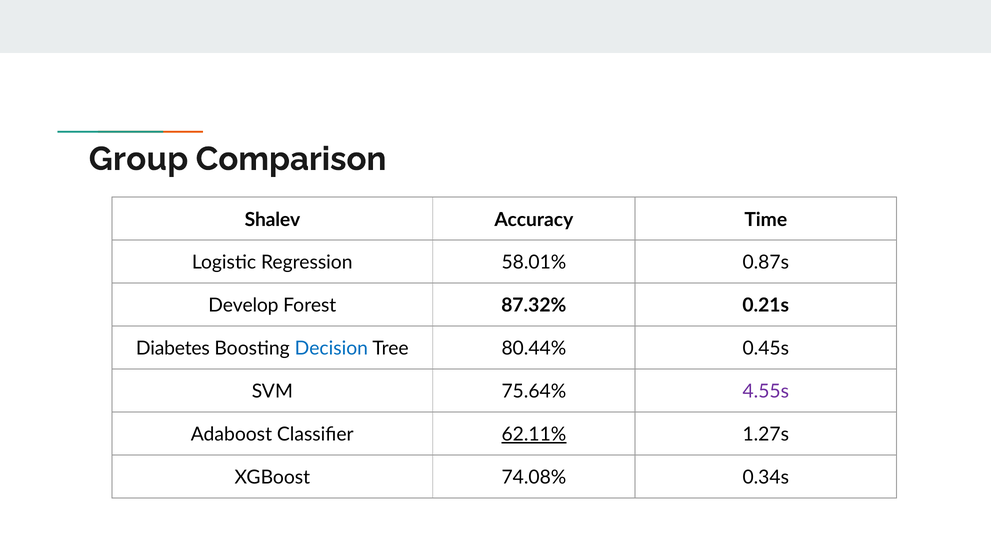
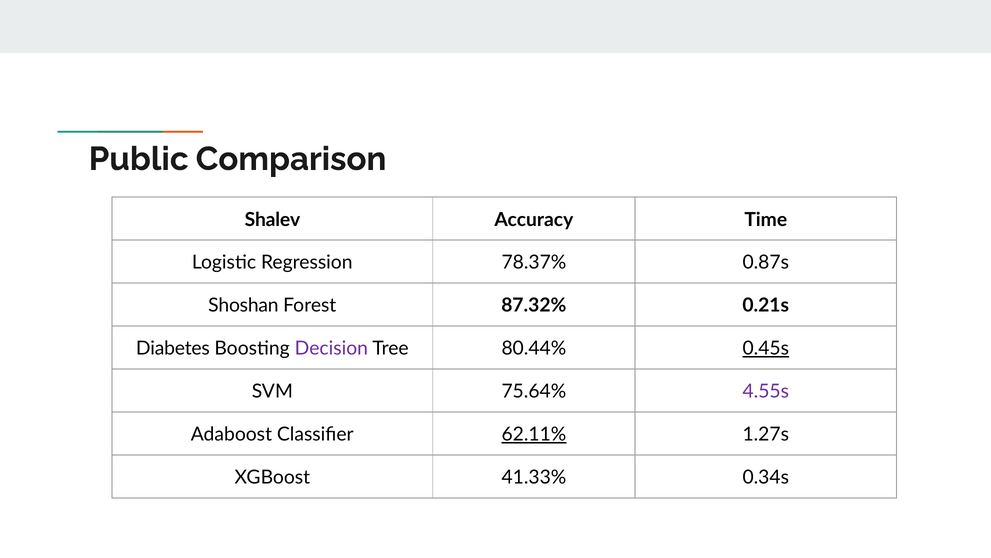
Group: Group -> Public (139, 159)
58.01%: 58.01% -> 78.37% (534, 262)
Develop: Develop -> Shoshan (243, 305)
Decision colour: blue -> purple (331, 348)
0.45s underline: none -> present (766, 348)
74.08%: 74.08% -> 41.33% (534, 477)
